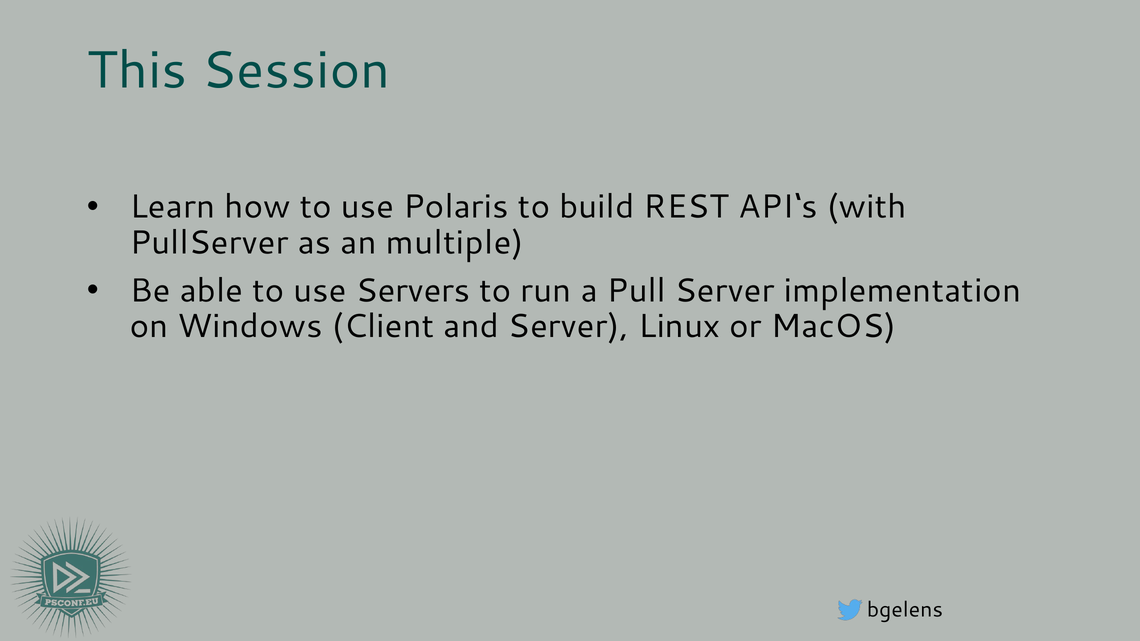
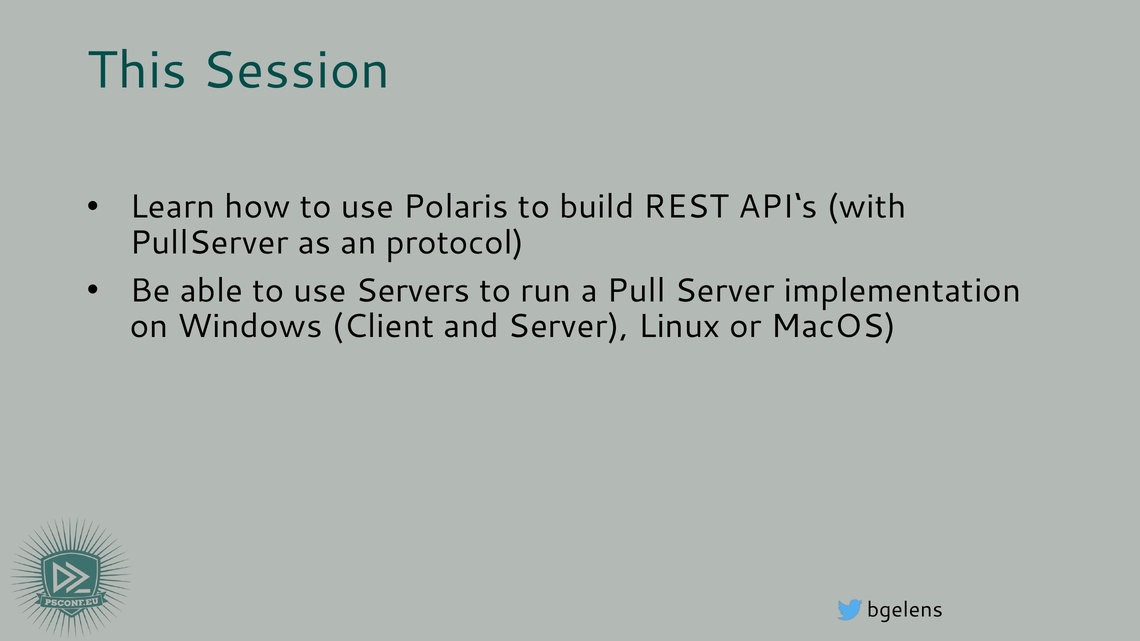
multiple: multiple -> protocol (455, 243)
